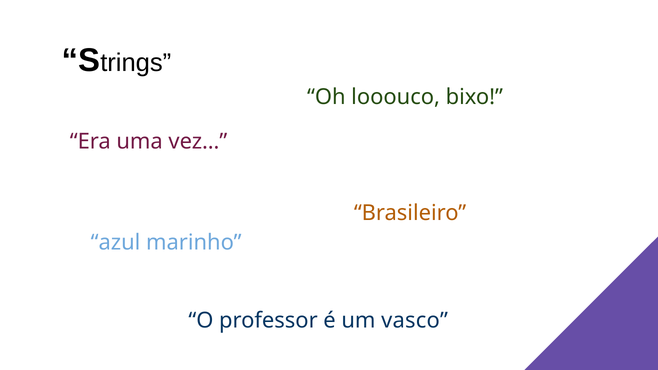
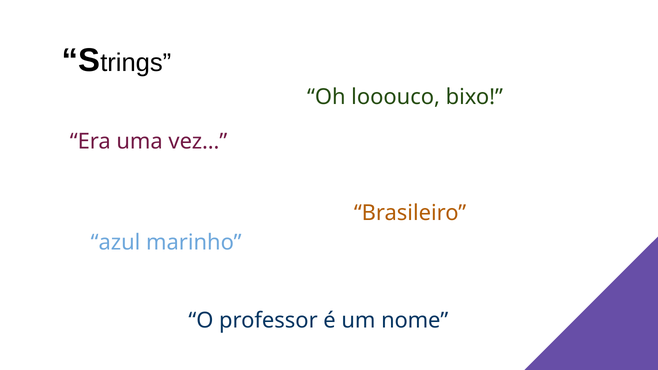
vasco: vasco -> nome (415, 321)
